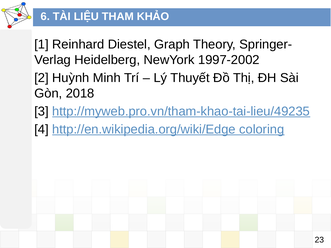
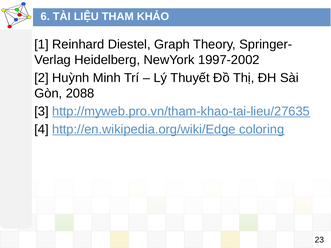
2018: 2018 -> 2088 (80, 93)
http://myweb.pro.vn/tham-khao-tai-lieu/49235: http://myweb.pro.vn/tham-khao-tai-lieu/49235 -> http://myweb.pro.vn/tham-khao-tai-lieu/27635 (181, 111)
